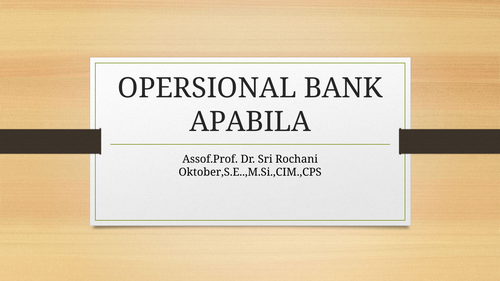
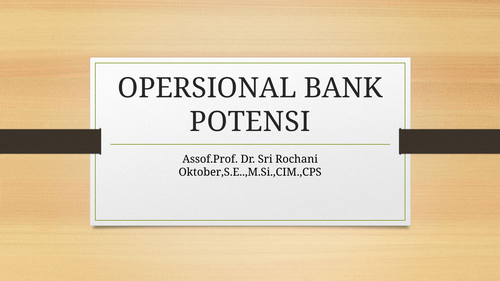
APABILA: APABILA -> POTENSI (250, 122)
